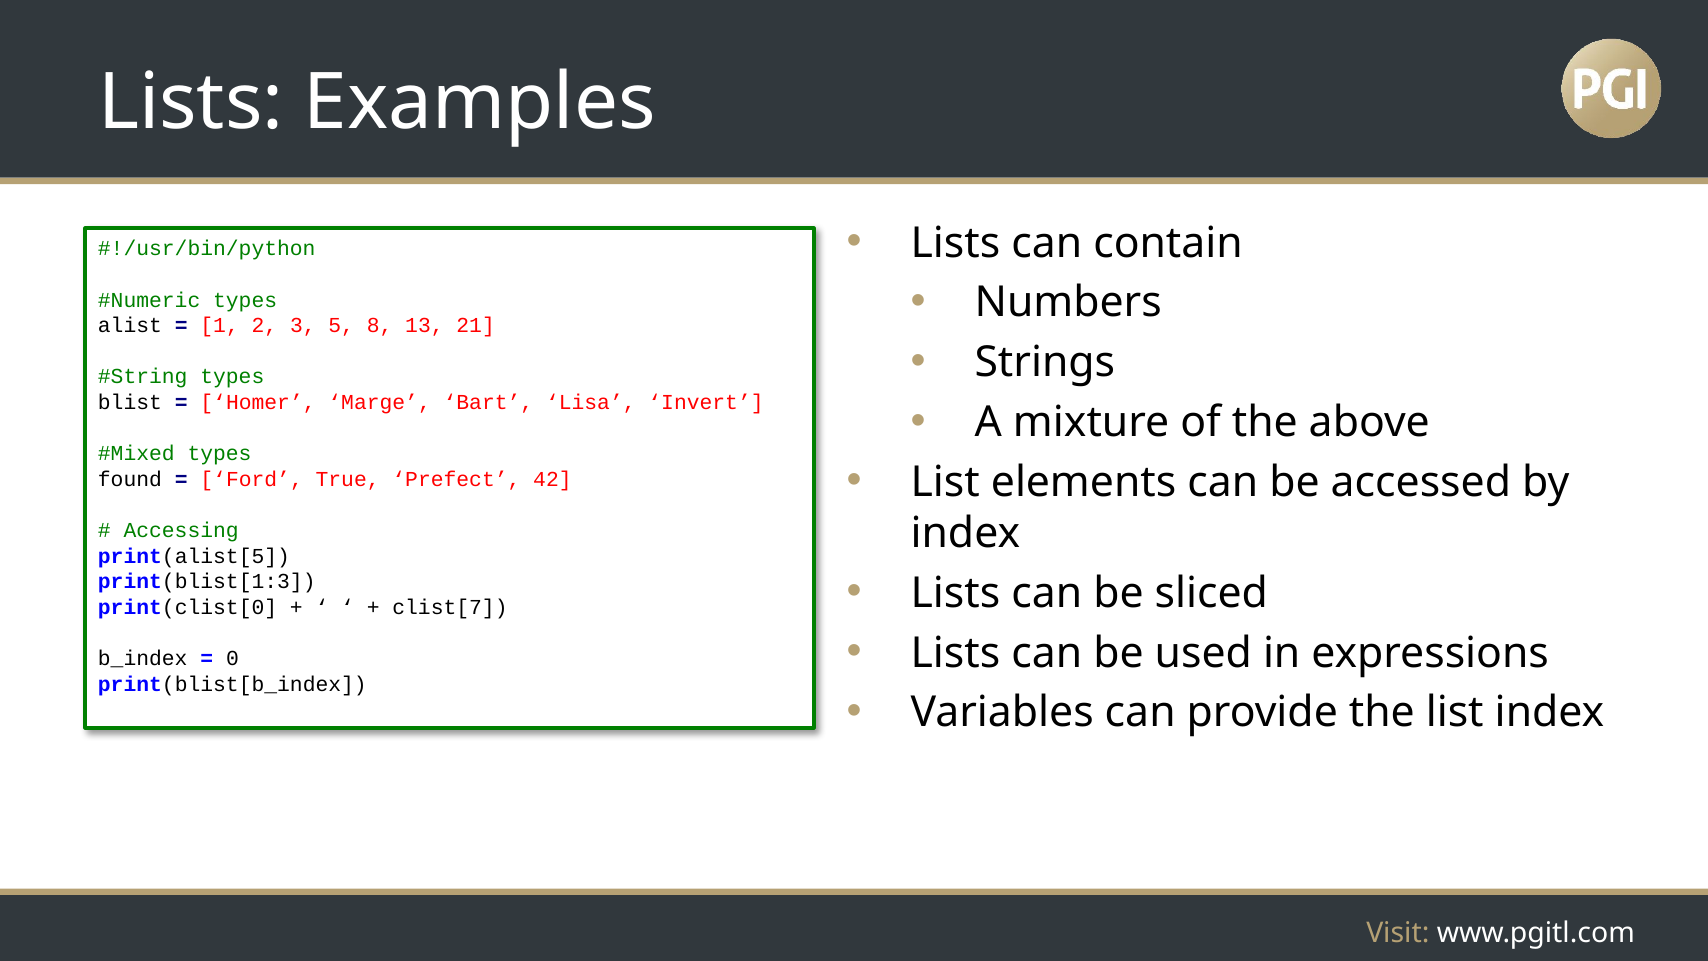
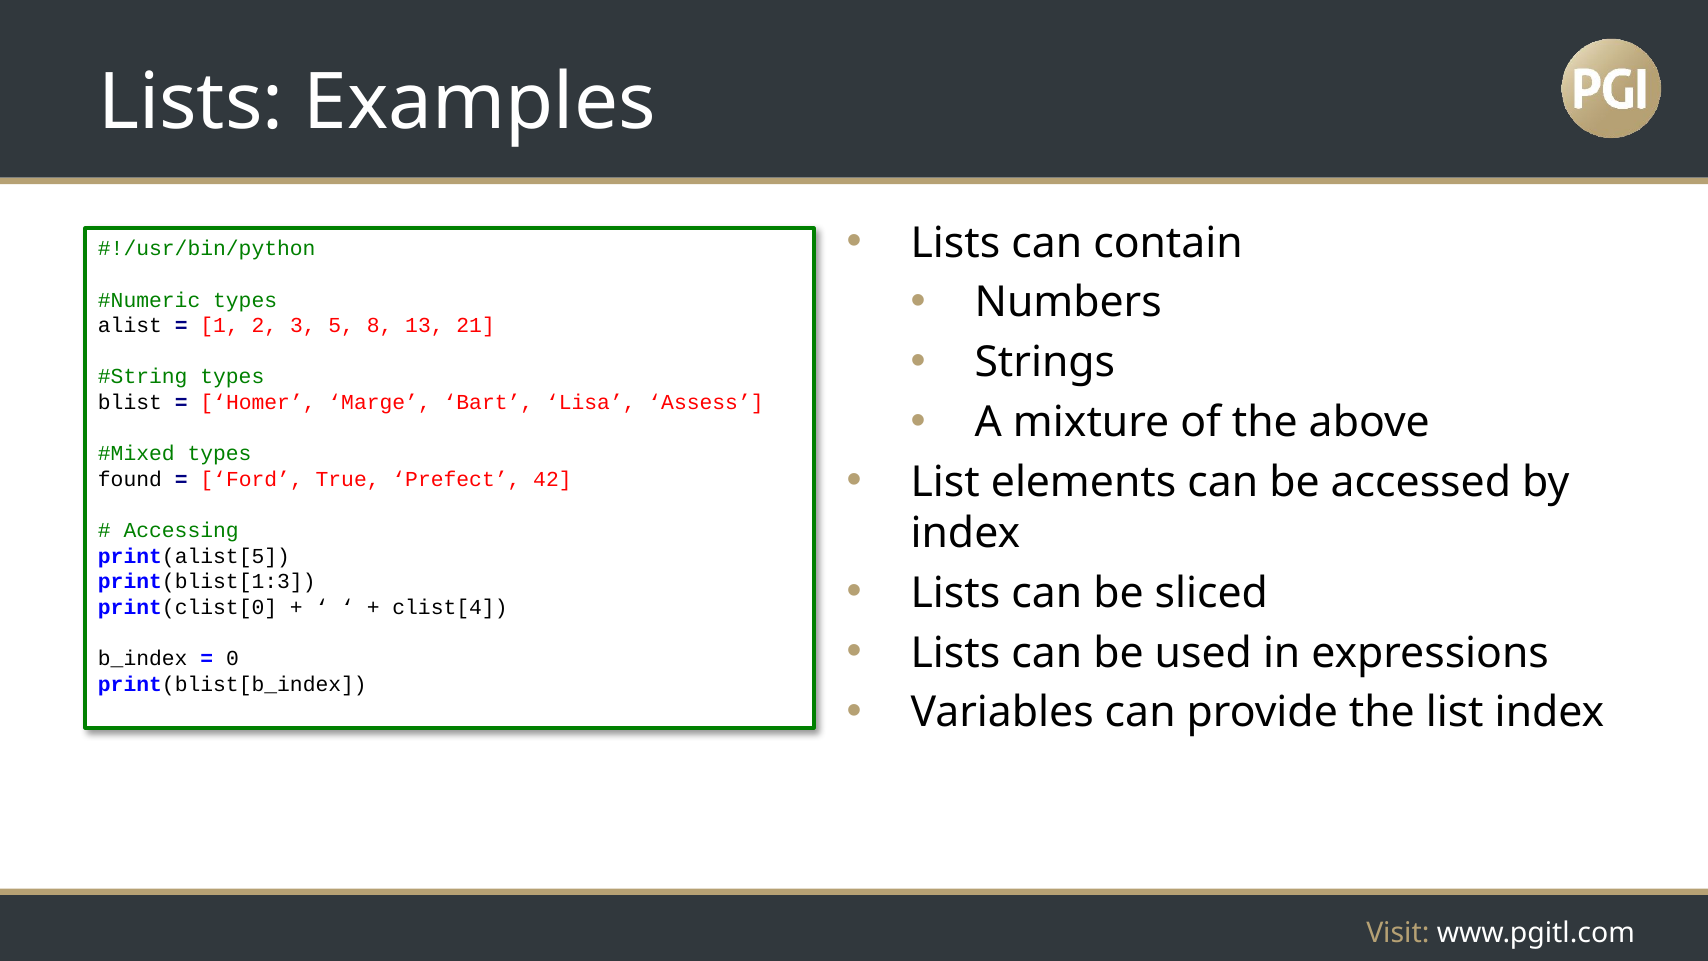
Invert: Invert -> Assess (706, 402)
clist[7: clist[7 -> clist[4 (450, 607)
